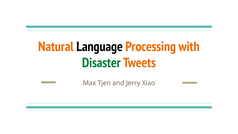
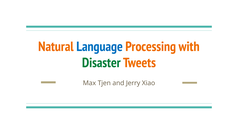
Language colour: black -> blue (100, 47)
